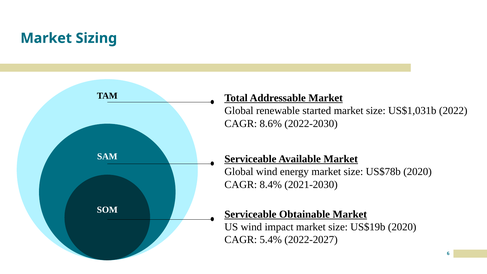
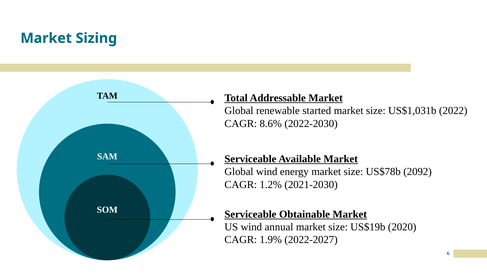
US$78b 2020: 2020 -> 2092 (418, 172)
8.4%: 8.4% -> 1.2% (271, 185)
impact: impact -> annual (279, 227)
5.4%: 5.4% -> 1.9% (271, 240)
